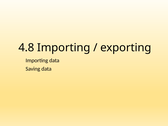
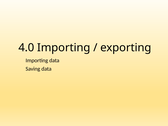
4.8: 4.8 -> 4.0 (26, 48)
